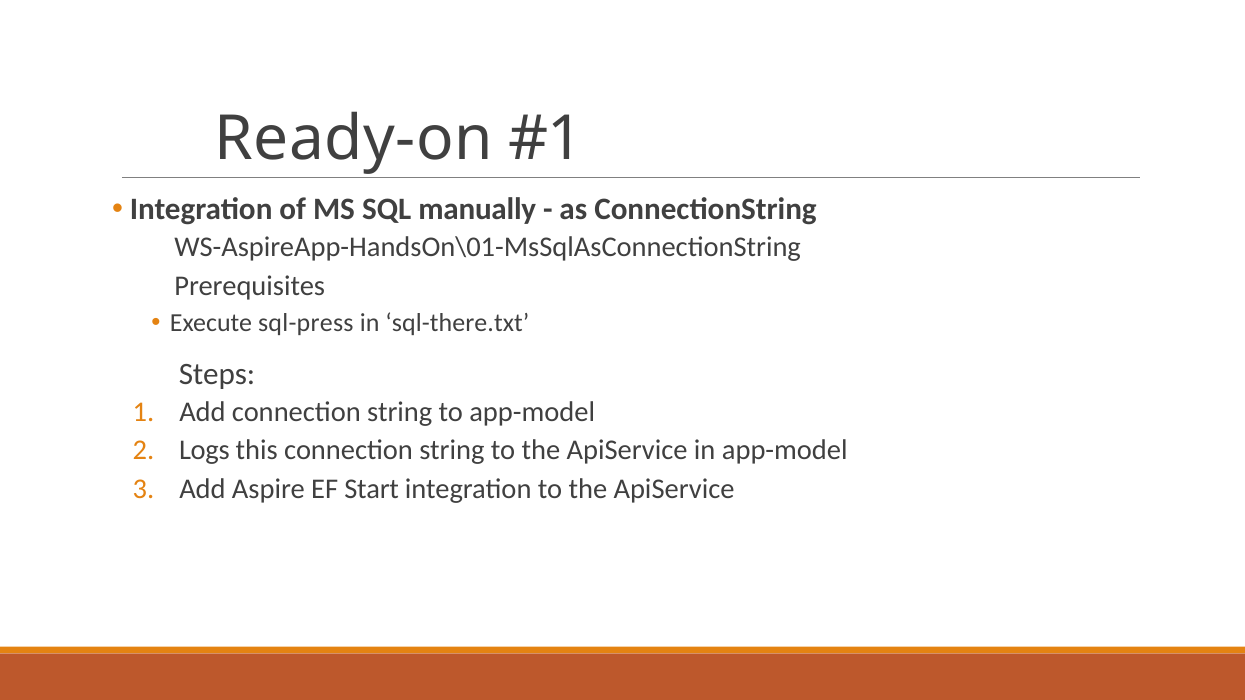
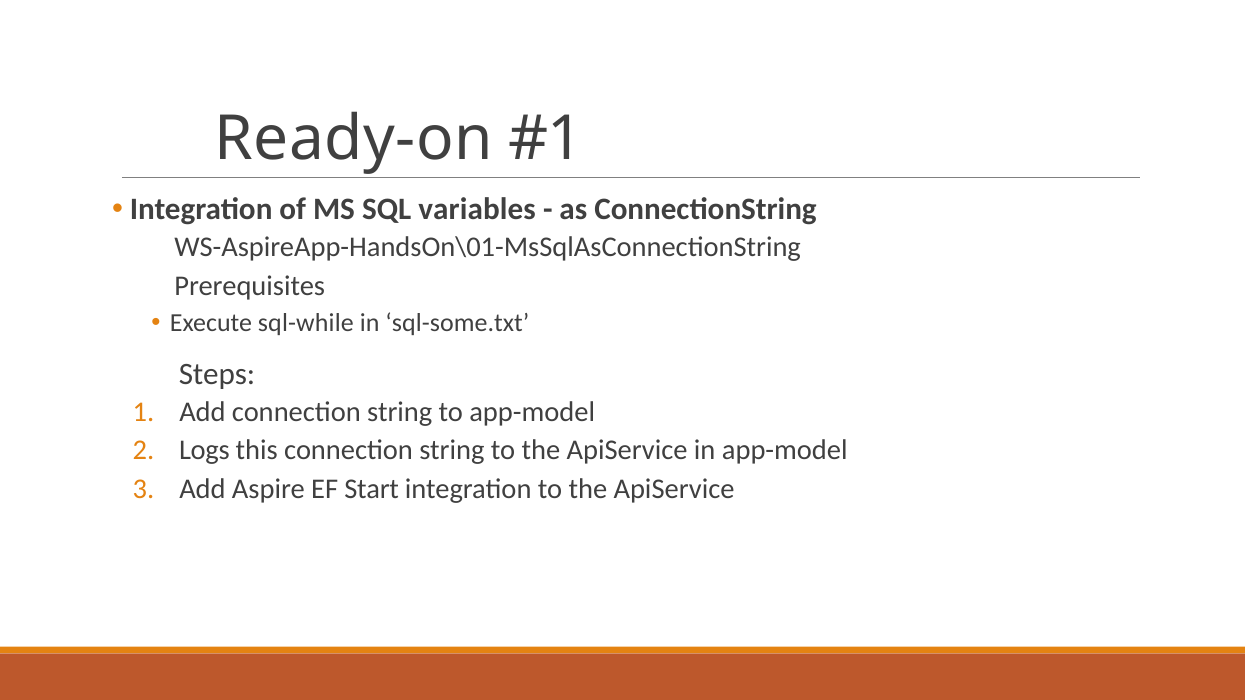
manually: manually -> variables (477, 210)
sql-press: sql-press -> sql-while (306, 323)
sql-there.txt: sql-there.txt -> sql-some.txt (457, 323)
